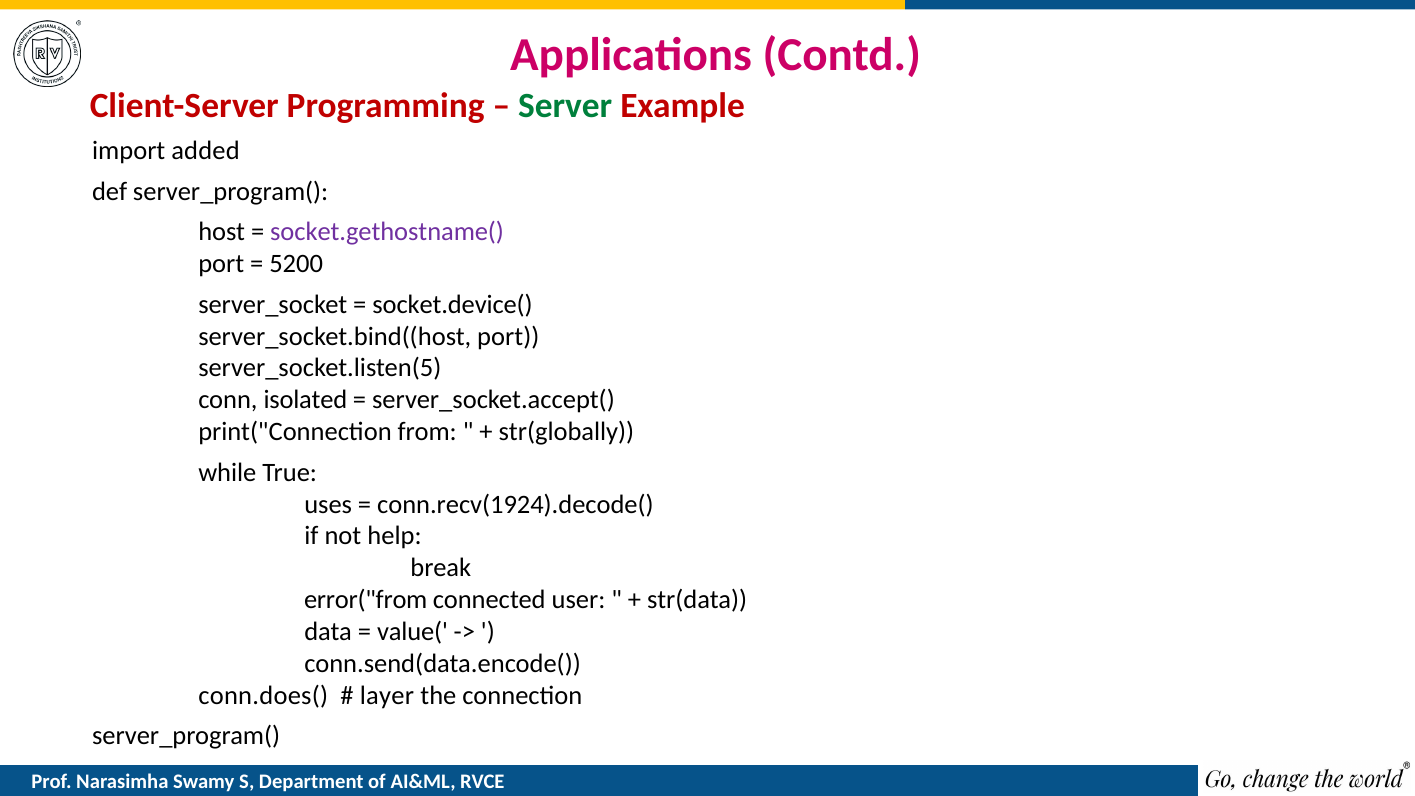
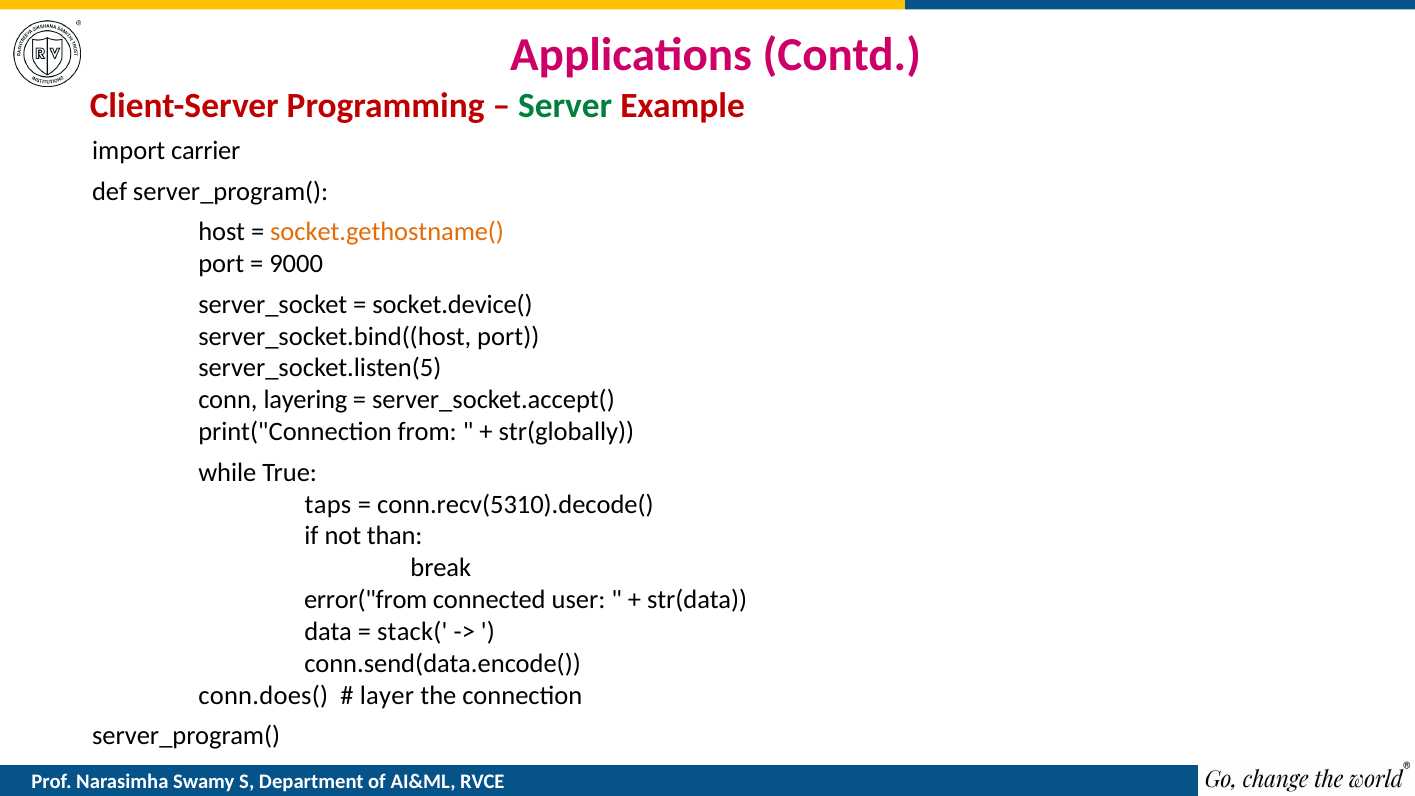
added: added -> carrier (206, 151)
socket.gethostname( colour: purple -> orange (387, 232)
5200: 5200 -> 9000 (296, 264)
isolated: isolated -> layering (305, 400)
uses: uses -> taps (328, 504)
conn.recv(1924).decode(: conn.recv(1924).decode( -> conn.recv(5310).decode( (515, 504)
help: help -> than (395, 536)
value(: value( -> stack( (412, 632)
